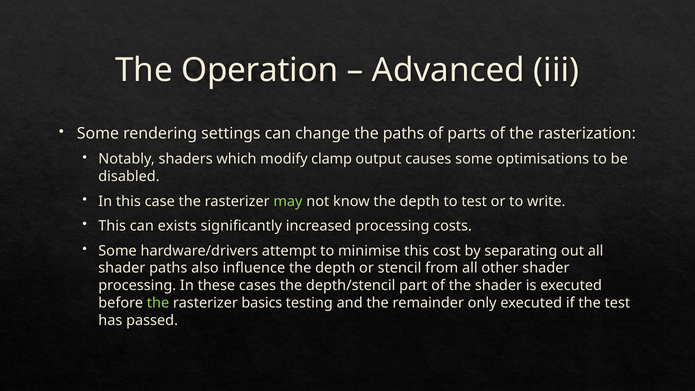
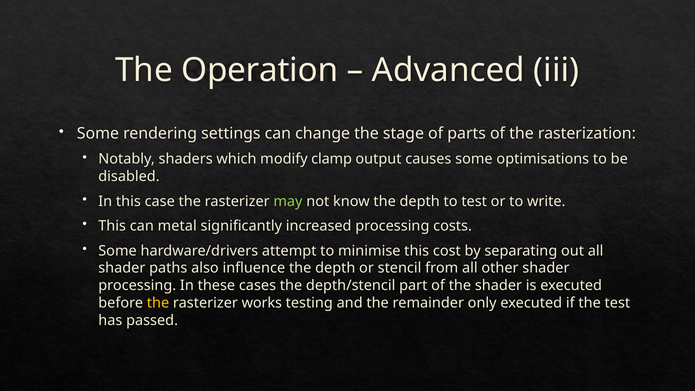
the paths: paths -> stage (403, 134)
exists: exists -> metal (177, 226)
the colour: light green -> yellow (158, 303)
basics: basics -> works (262, 303)
